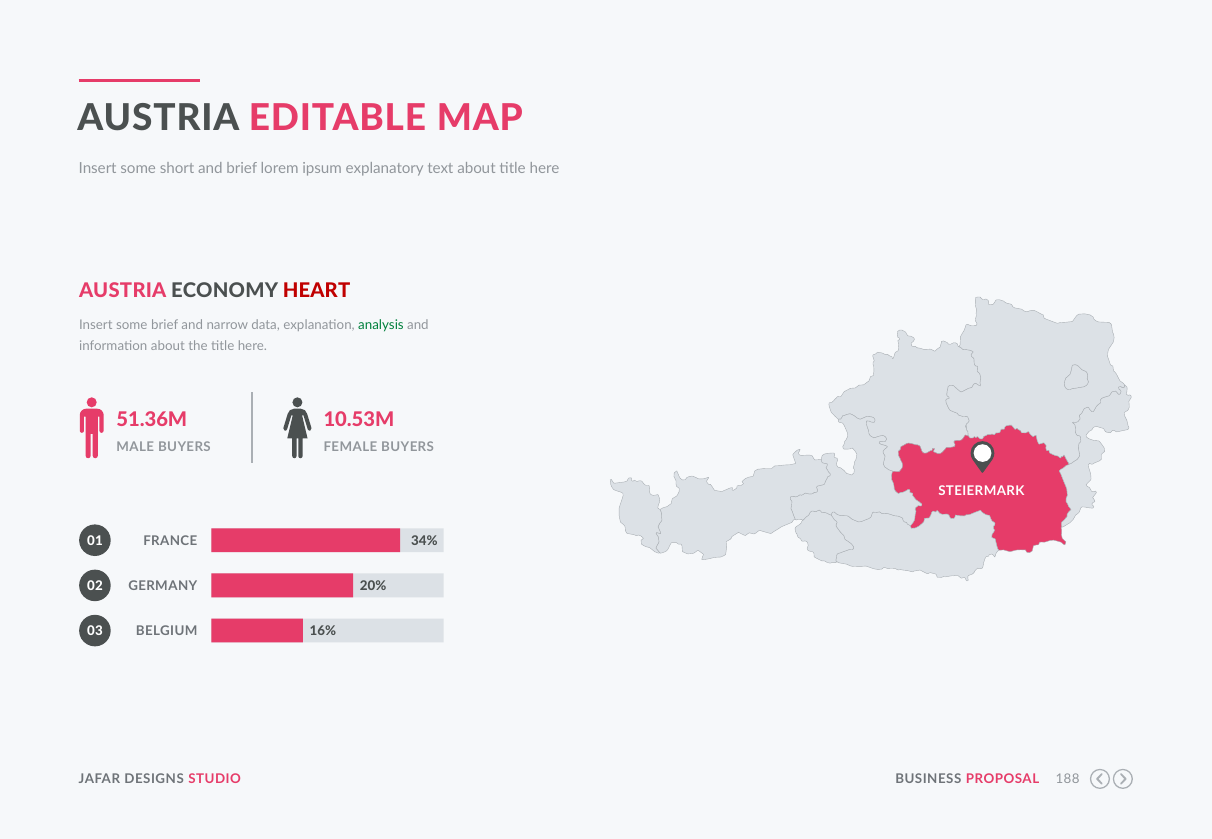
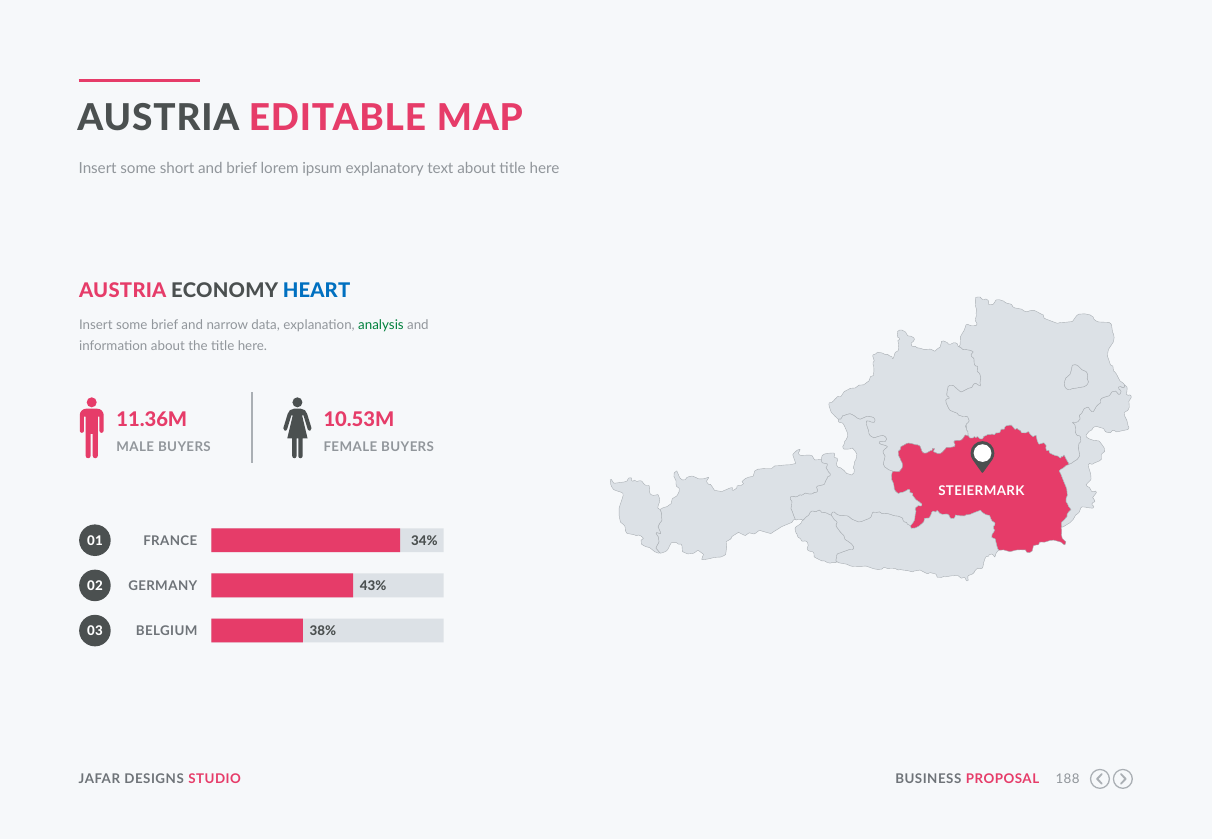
HEART colour: red -> blue (317, 291)
51.36M: 51.36M -> 11.36M (152, 420)
20%: 20% -> 43% (373, 586)
16%: 16% -> 38% (323, 632)
